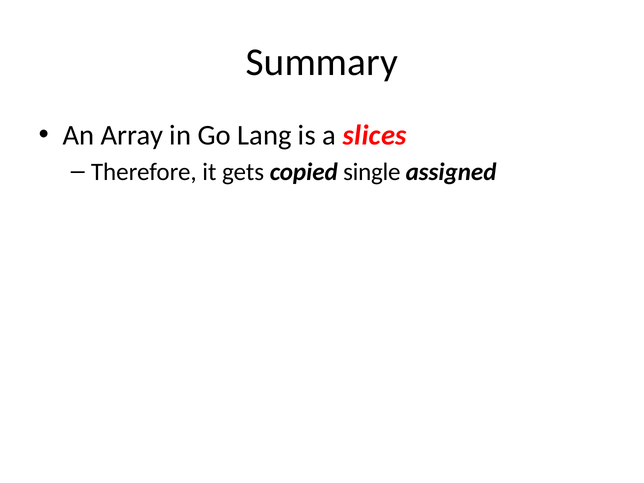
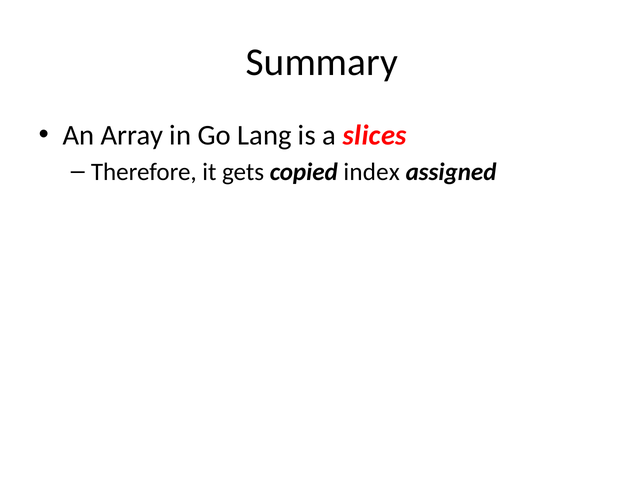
single: single -> index (372, 172)
